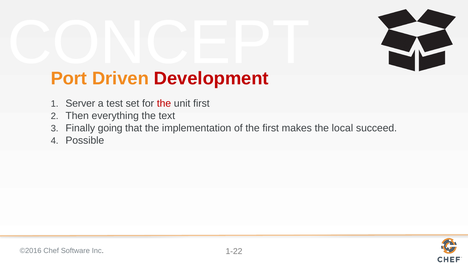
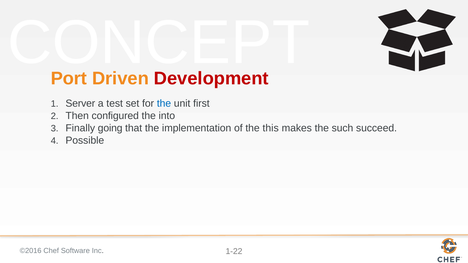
the colour: red -> blue (164, 104)
everything: everything -> configured (115, 116)
text: text -> into (167, 116)
the first: first -> this (271, 128)
local: local -> such (342, 128)
